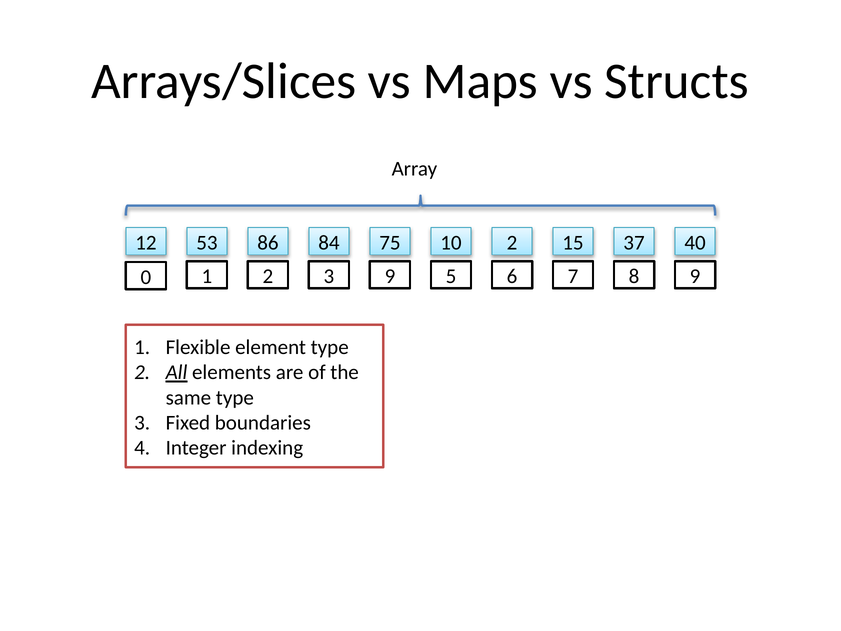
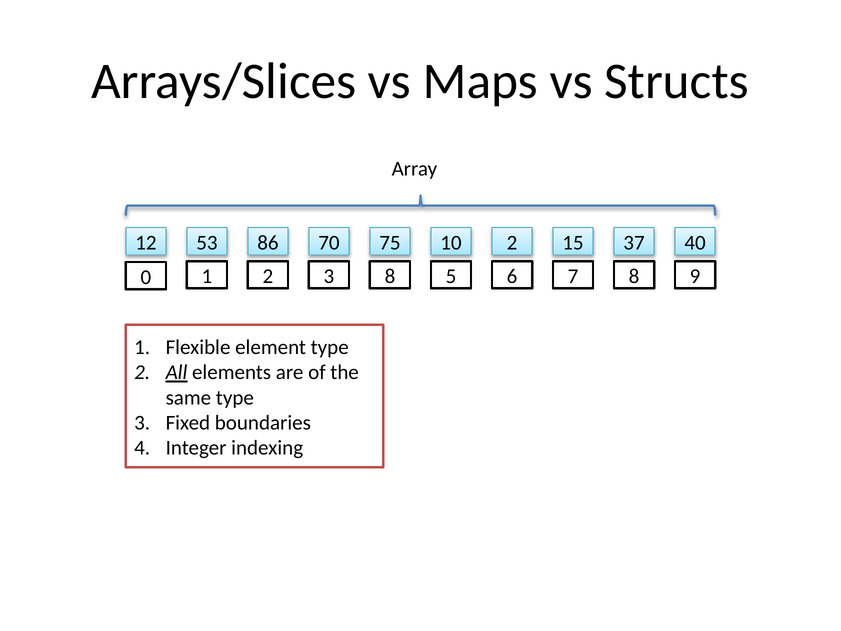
84: 84 -> 70 (329, 243)
3 9: 9 -> 8 (390, 276)
